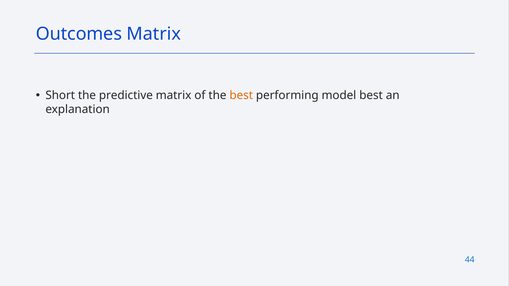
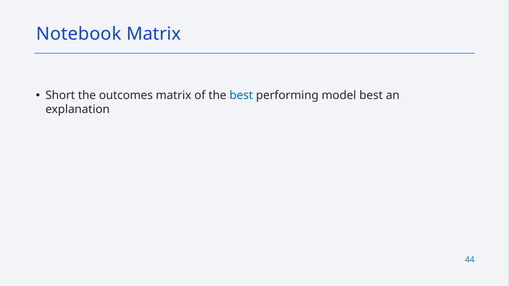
Outcomes: Outcomes -> Notebook (79, 34)
predictive: predictive -> outcomes (126, 96)
best colour: orange -> blue (241, 96)
